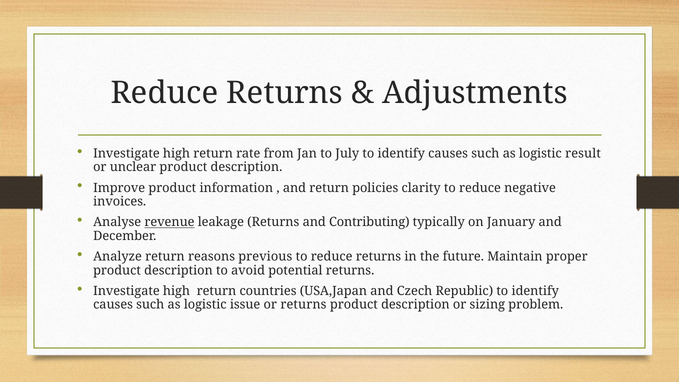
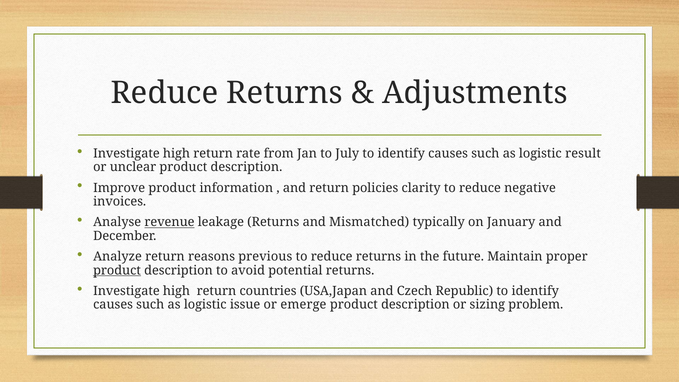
Contributing: Contributing -> Mismatched (369, 222)
product underline: none -> present (117, 270)
or returns: returns -> emerge (303, 305)
